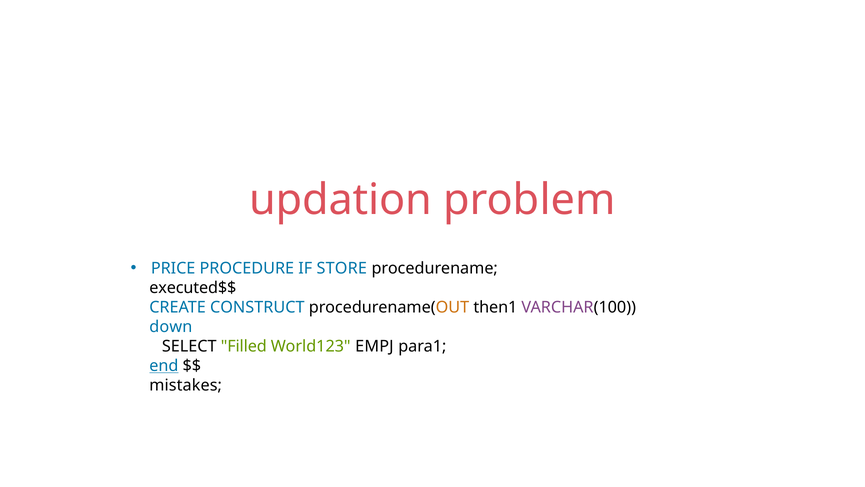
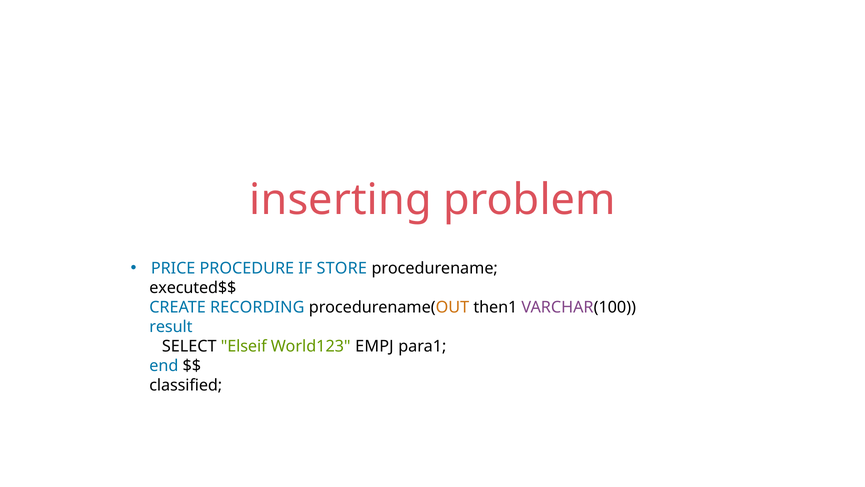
updation: updation -> inserting (341, 200)
CONSTRUCT: CONSTRUCT -> RECORDING (257, 307)
down: down -> result (171, 327)
Filled: Filled -> Elseif (244, 346)
end underline: present -> none (164, 365)
mistakes: mistakes -> classified (186, 385)
